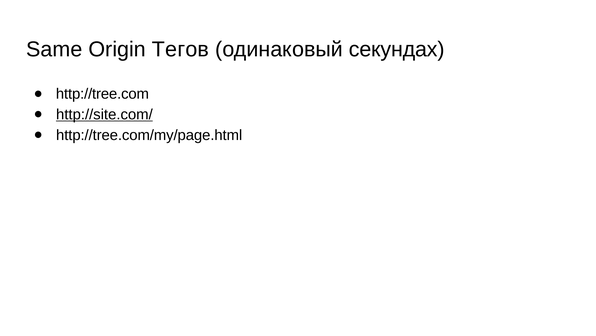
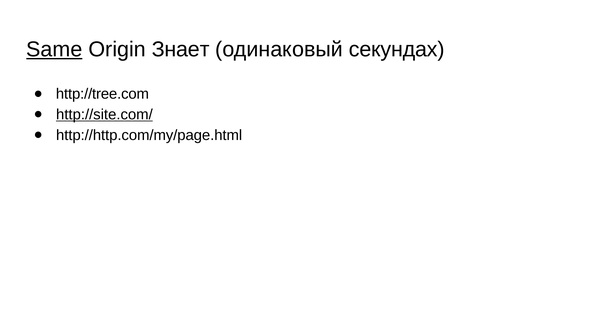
Same underline: none -> present (54, 49)
Тегов: Тегов -> Знает (181, 49)
http://tree.com/my/page.html: http://tree.com/my/page.html -> http://http.com/my/page.html (149, 135)
